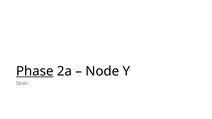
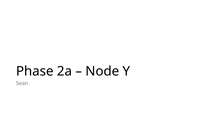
Phase underline: present -> none (35, 71)
